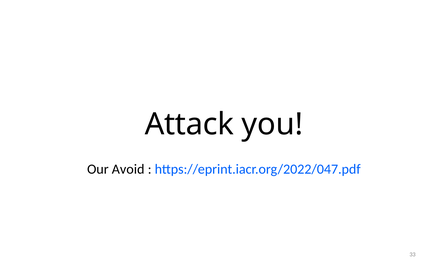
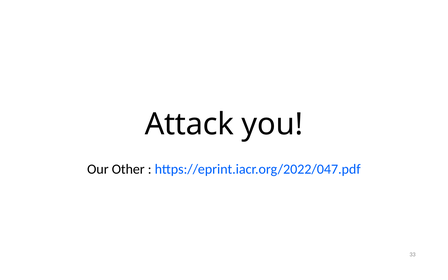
Avoid: Avoid -> Other (128, 169)
